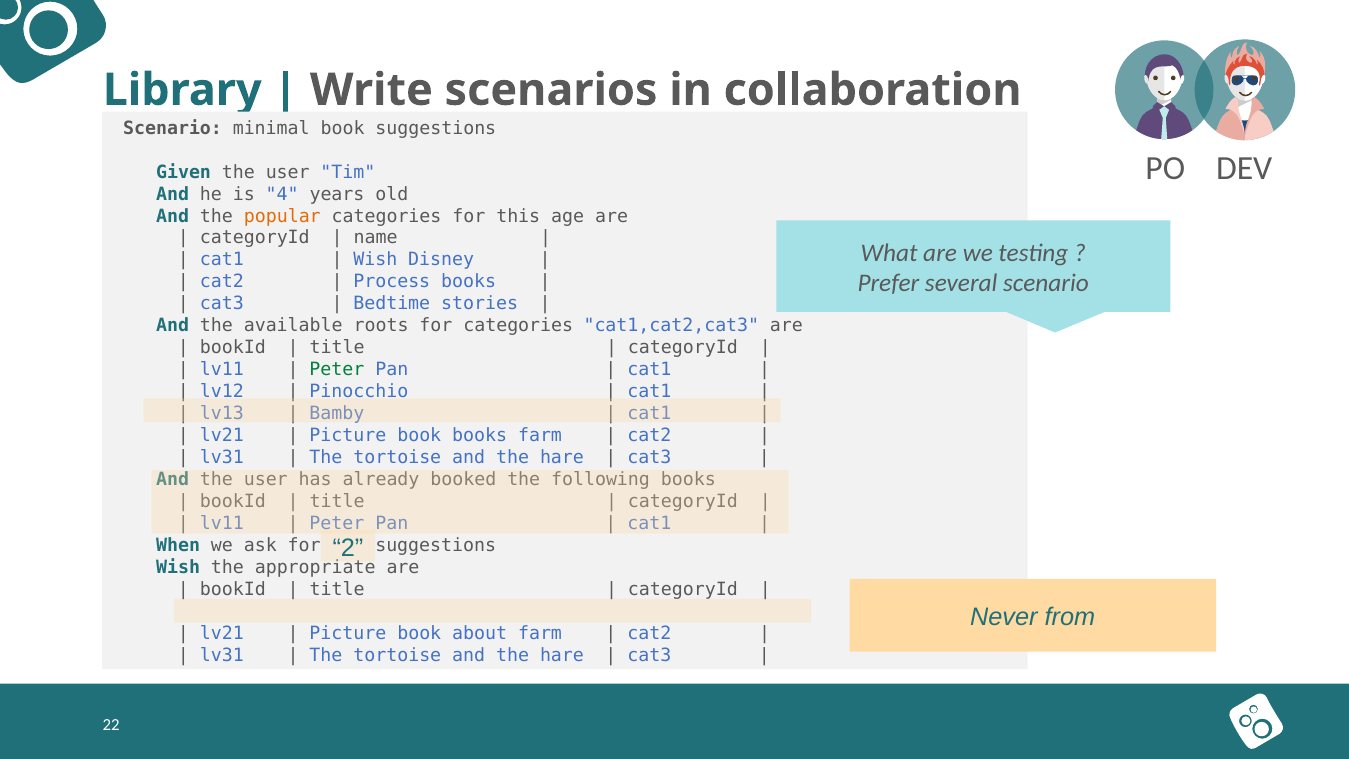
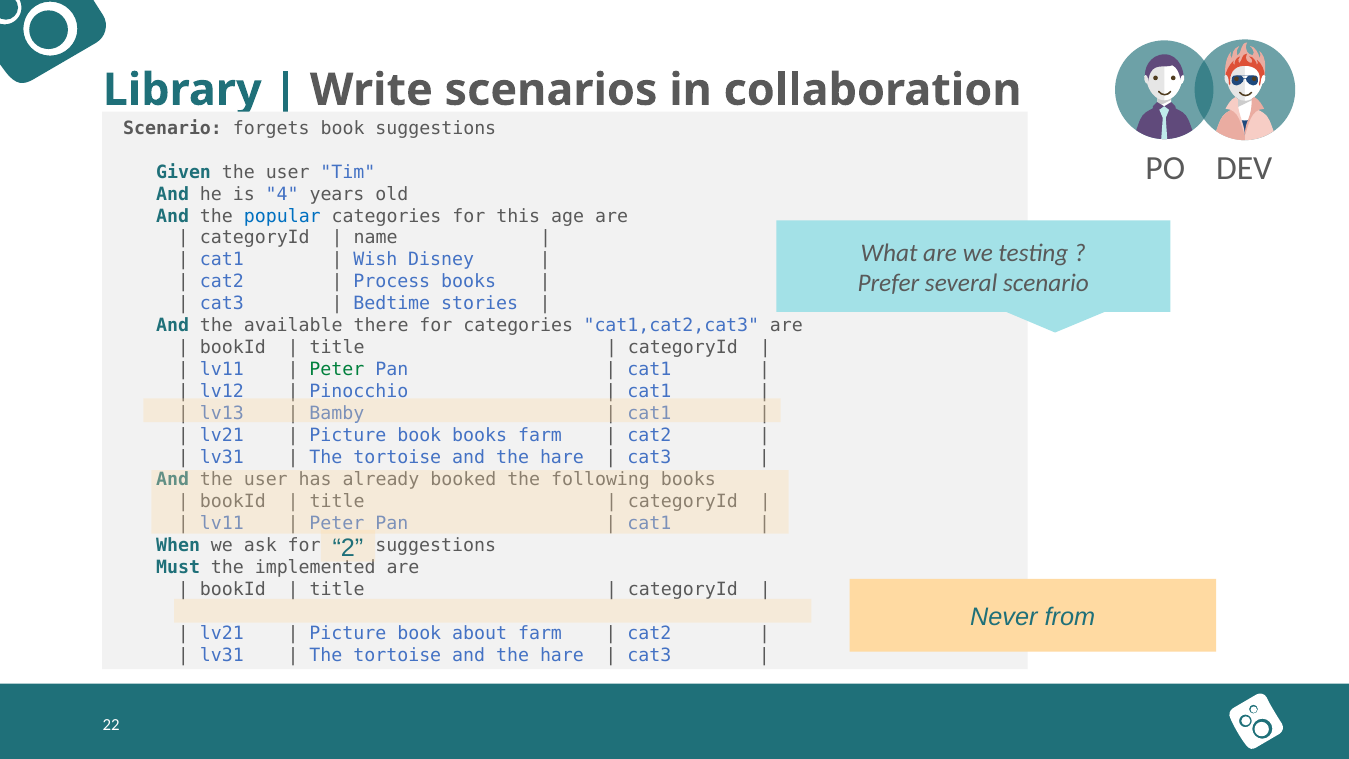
minimal: minimal -> forgets (271, 128)
popular colour: orange -> blue (282, 216)
roots: roots -> there (381, 326)
Wish: Wish -> Must (178, 567)
appropriate: appropriate -> implemented (315, 567)
